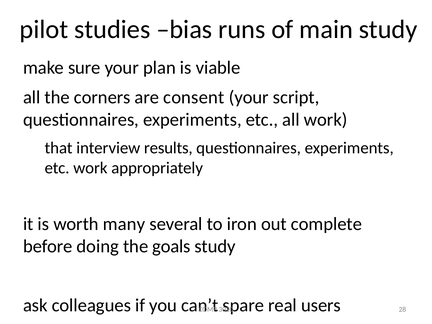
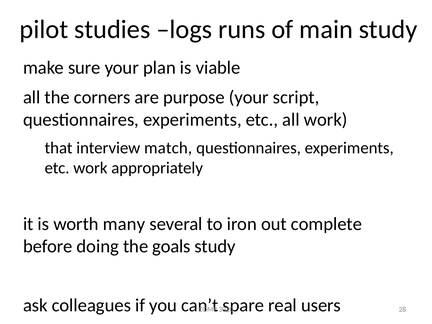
bias: bias -> logs (184, 29)
consent: consent -> purpose (194, 97)
results: results -> match (168, 148)
